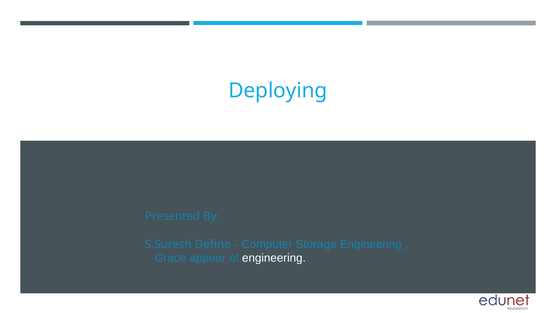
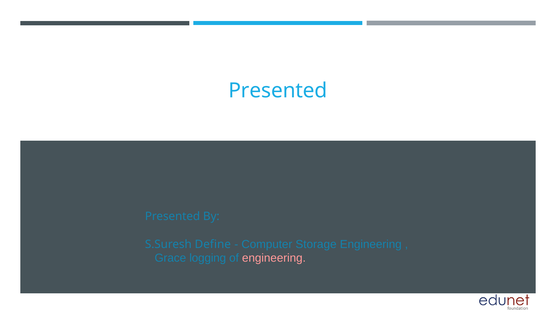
Deploying: Deploying -> Presented (278, 90)
appear: appear -> logging (208, 258)
engineering colour: white -> pink (274, 258)
